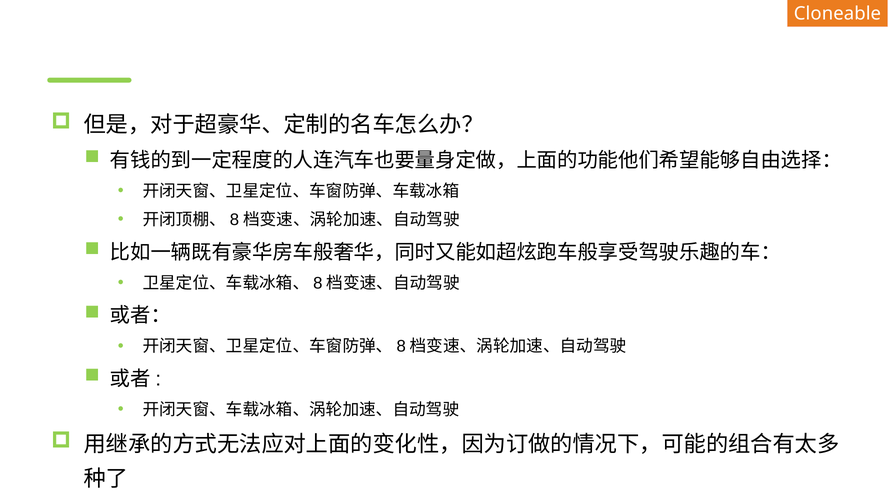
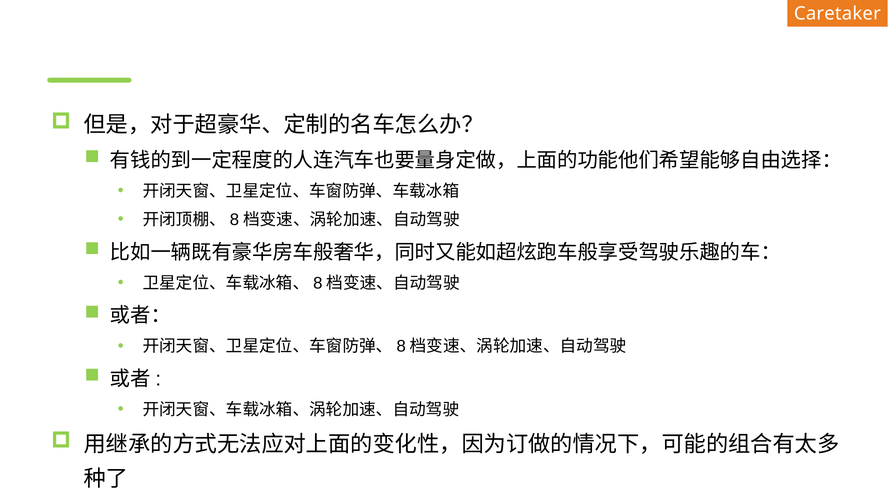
Cloneable: Cloneable -> Caretaker (837, 14)
